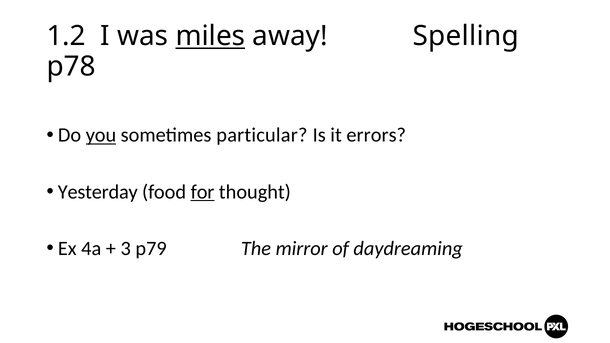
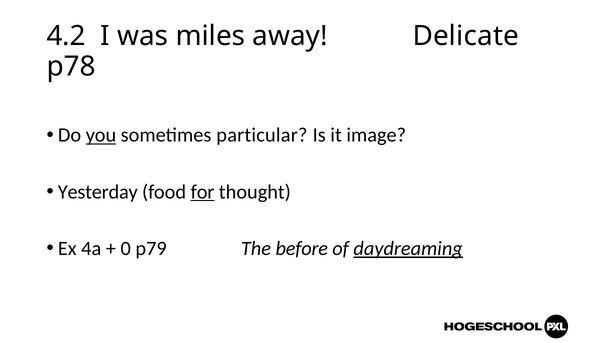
1.2: 1.2 -> 4.2 (66, 36)
miles underline: present -> none (210, 36)
Spelling: Spelling -> Delicate (466, 36)
errors: errors -> image (376, 135)
3: 3 -> 0 (126, 249)
mirror: mirror -> before (302, 249)
daydreaming underline: none -> present (408, 249)
